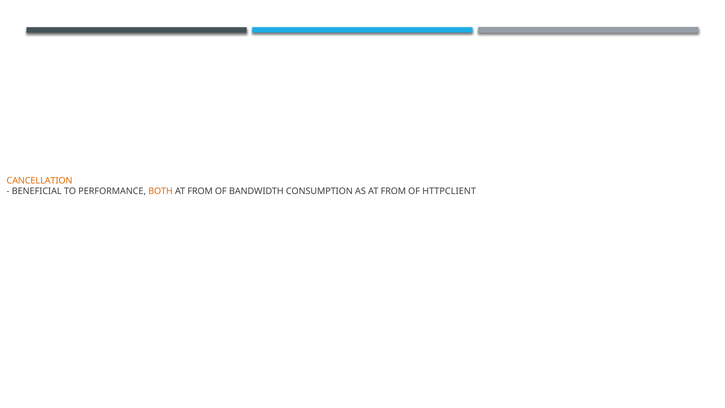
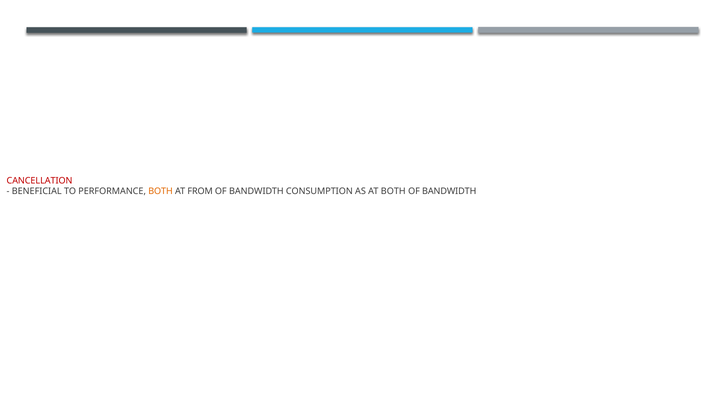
CANCELLATION colour: orange -> red (40, 181)
AS AT FROM: FROM -> BOTH (393, 191)
HTTPCLIENT: HTTPCLIENT -> BANDWIDTH (449, 191)
